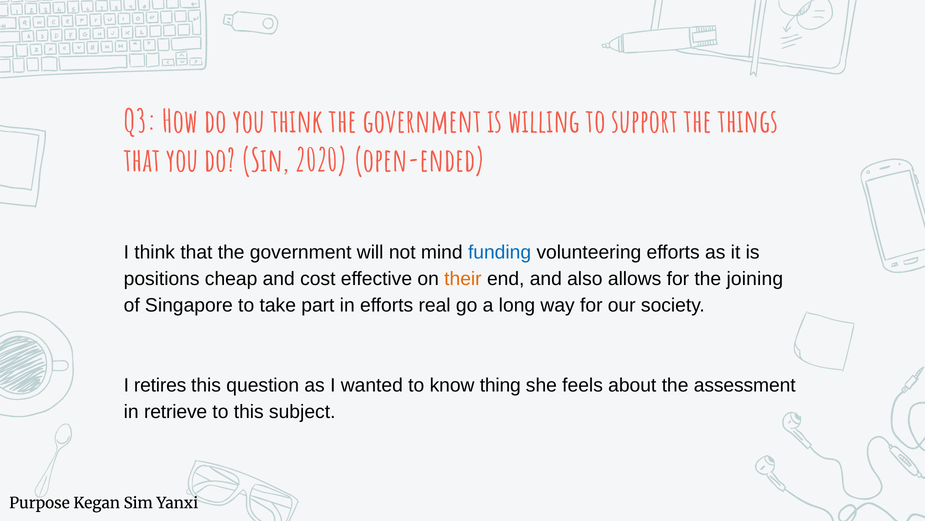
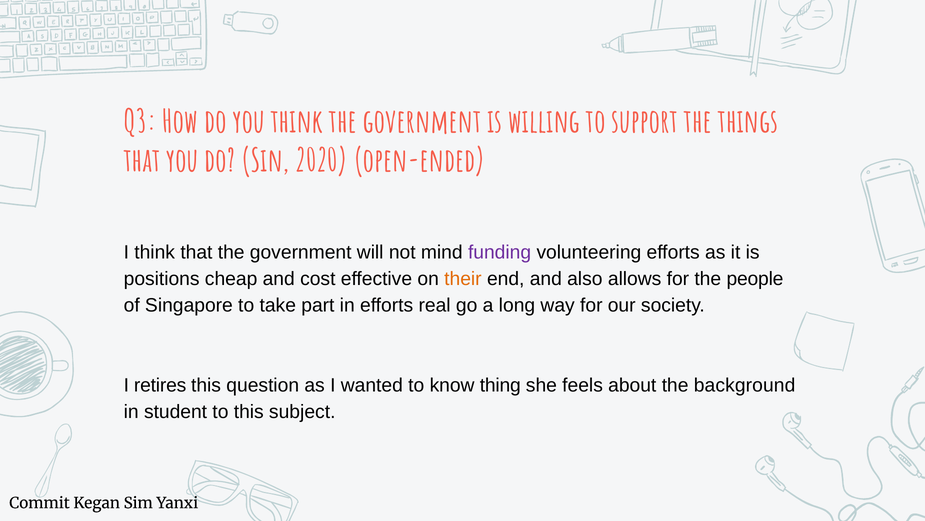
funding colour: blue -> purple (500, 252)
joining: joining -> people (755, 278)
assessment: assessment -> background (745, 385)
retrieve: retrieve -> student (176, 411)
Purpose: Purpose -> Commit (39, 503)
